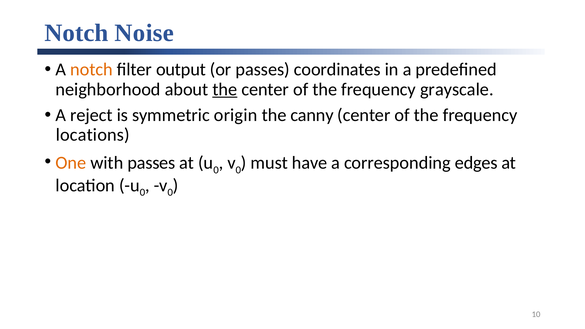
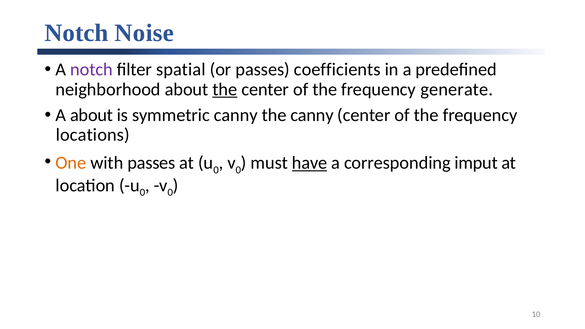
notch colour: orange -> purple (91, 70)
output: output -> spatial (181, 70)
coordinates: coordinates -> coefficients (337, 70)
grayscale: grayscale -> generate (457, 89)
A reject: reject -> about (92, 115)
symmetric origin: origin -> canny (236, 115)
have underline: none -> present (310, 163)
edges: edges -> imput (476, 163)
